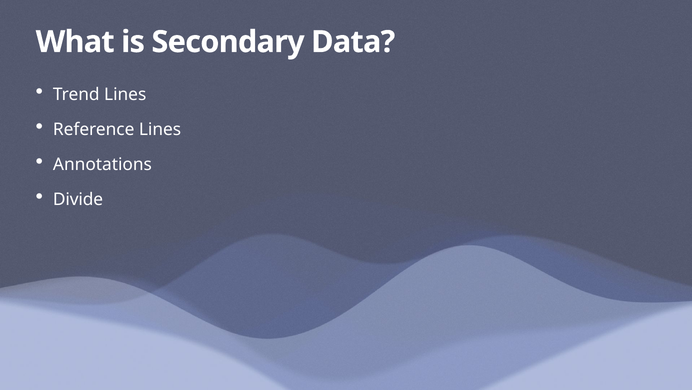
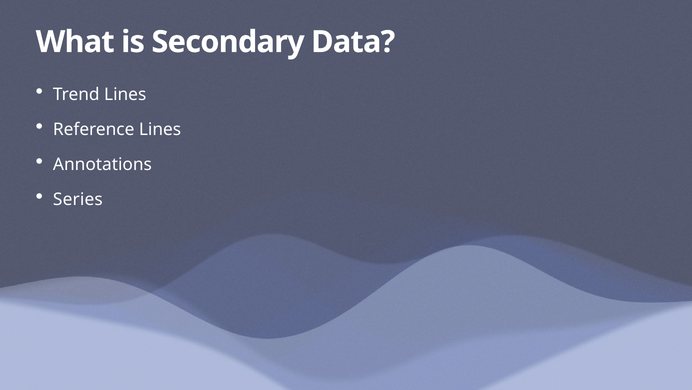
Divide: Divide -> Series (78, 199)
